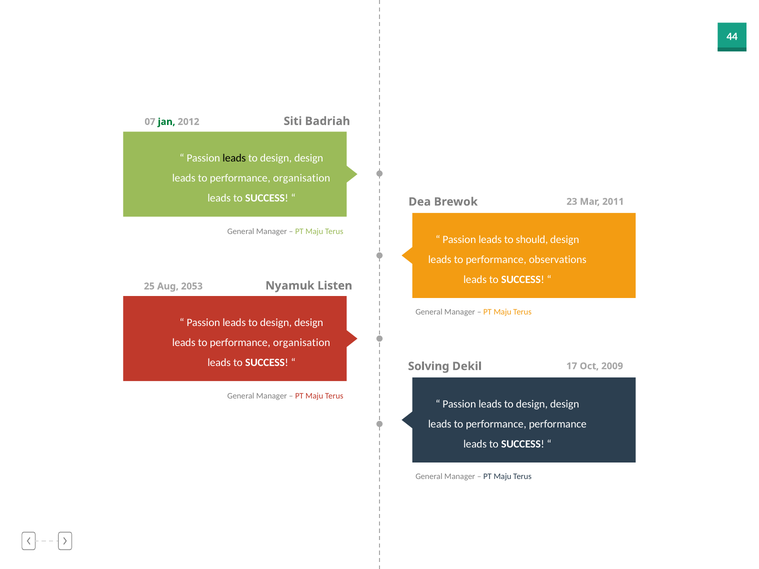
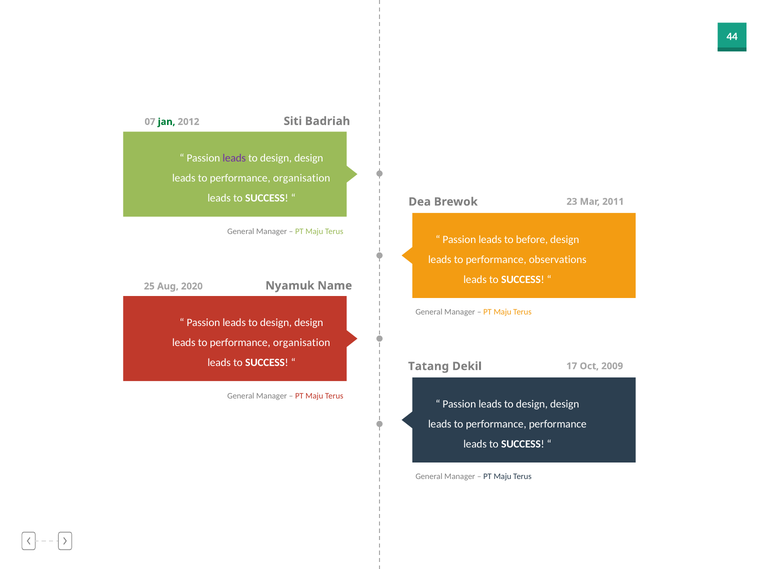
leads colour: black -> purple (234, 158)
should: should -> before (532, 240)
Listen: Listen -> Name (335, 286)
2053: 2053 -> 2020 (192, 286)
Solving: Solving -> Tatang (429, 366)
